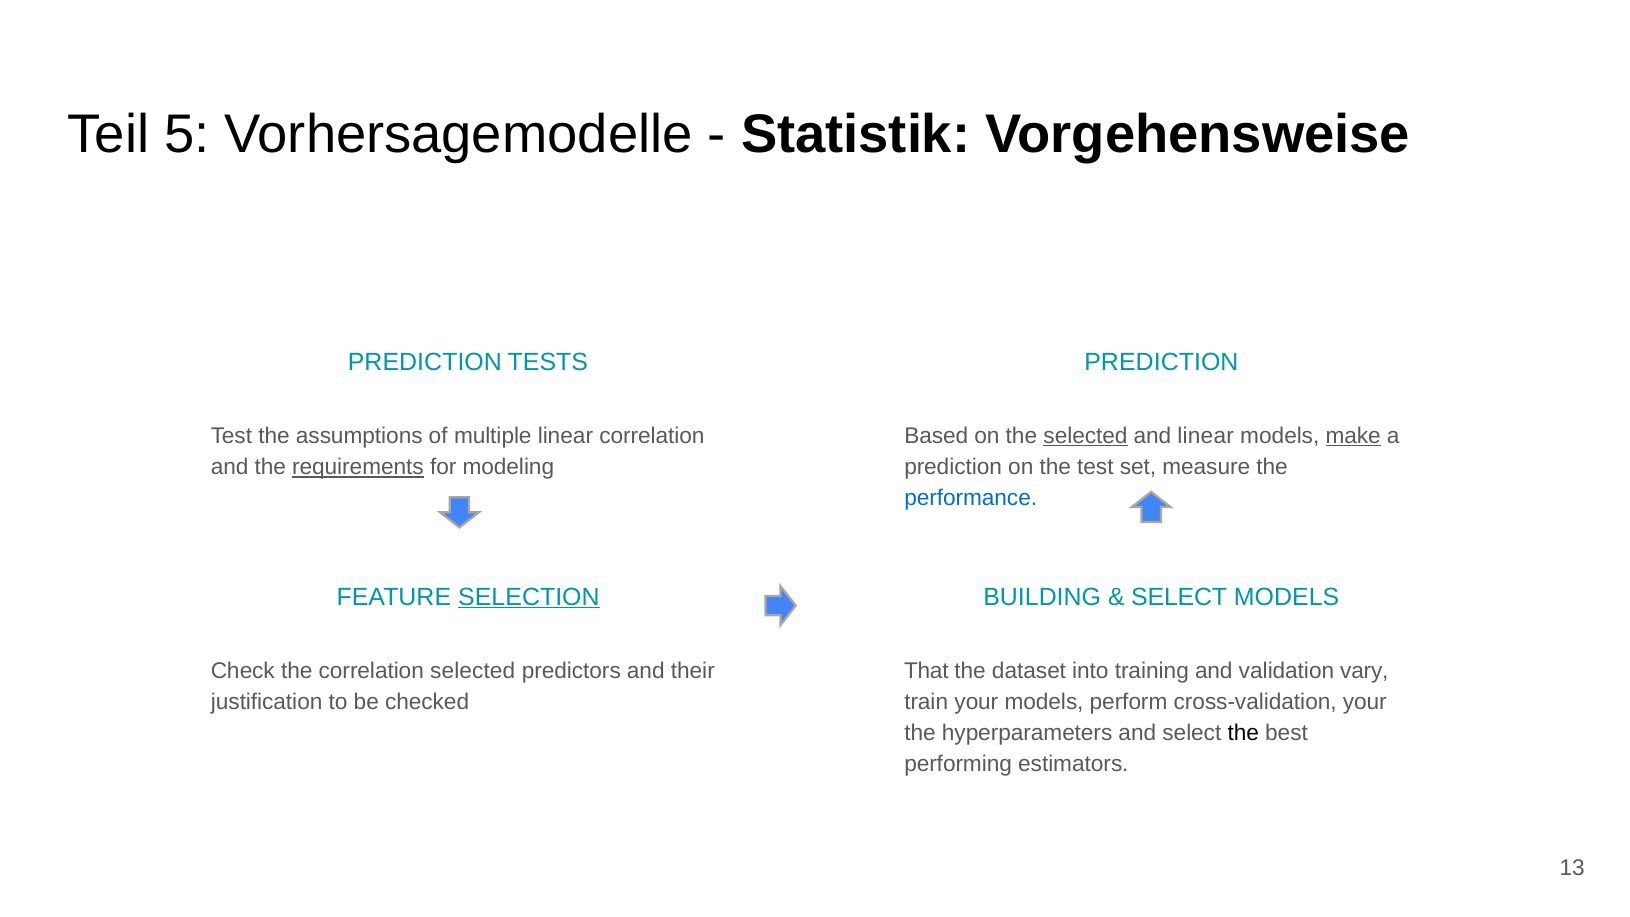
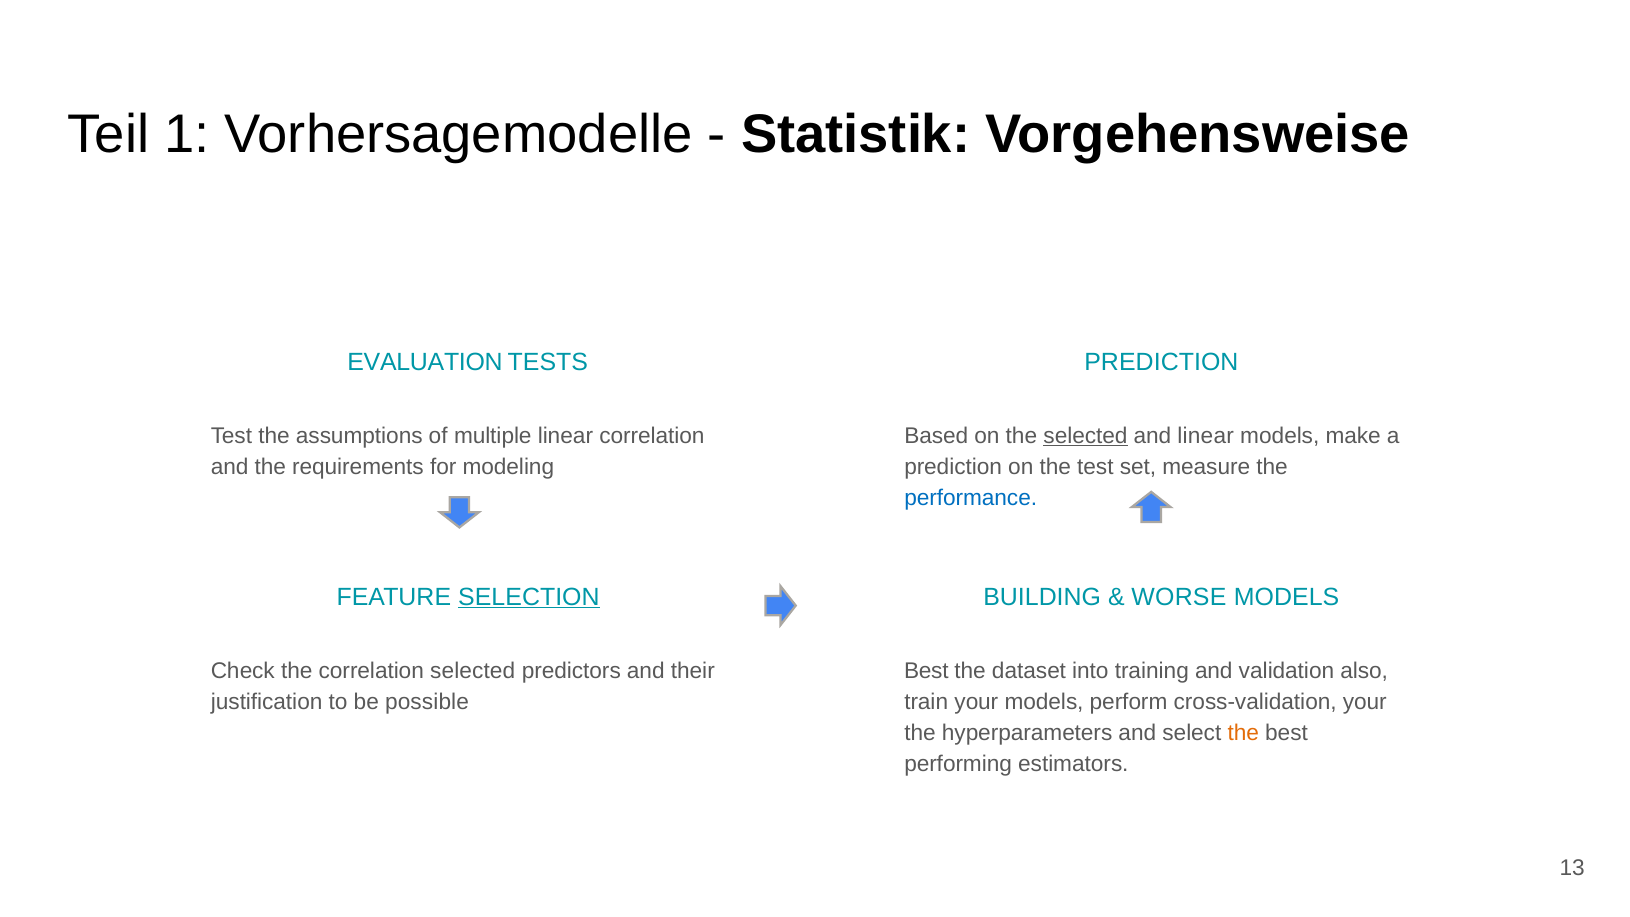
5: 5 -> 1 (187, 134)
PREDICTION: PREDICTION -> EVALUATION (425, 362)
make underline: present -> none (1353, 436)
requirements underline: present -> none (358, 467)
SELECT: SELECT -> WORSE (1179, 597)
That: That -> Best (926, 671)
vary: vary -> also (1364, 671)
checked: checked -> possible (427, 702)
the colour: black -> orange (1243, 733)
